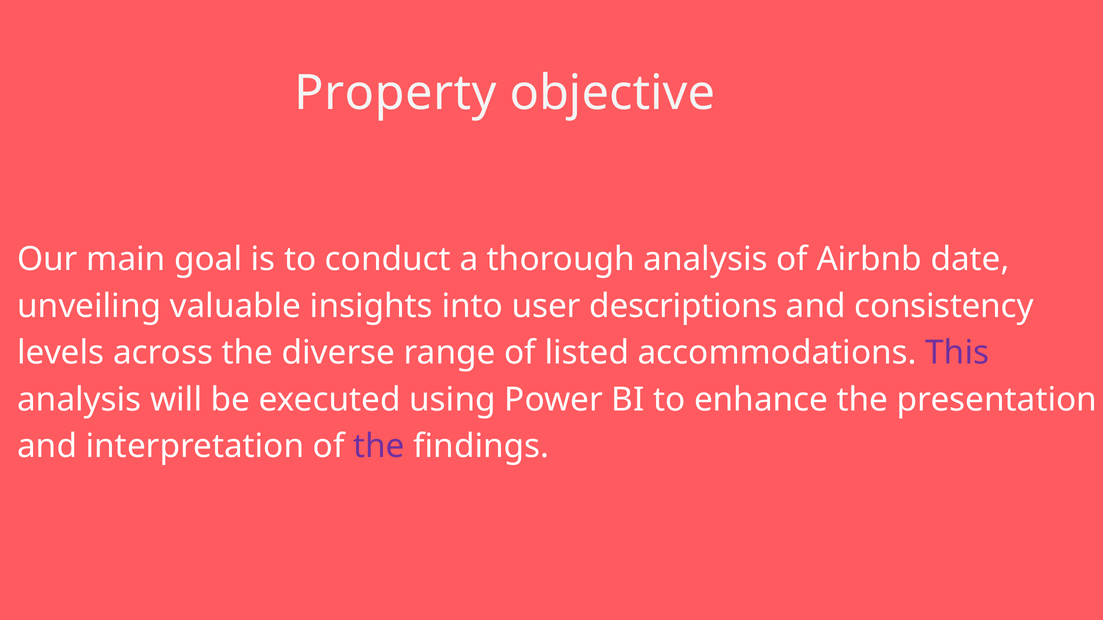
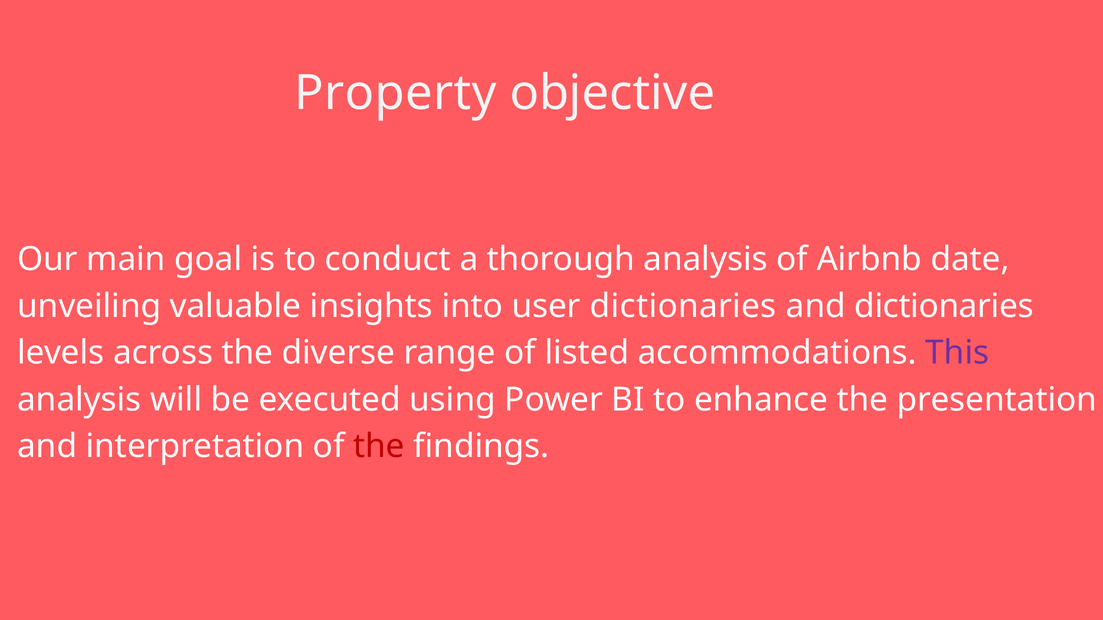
user descriptions: descriptions -> dictionaries (683, 306)
and consistency: consistency -> dictionaries (944, 306)
the colour: purple -> red (379, 447)
